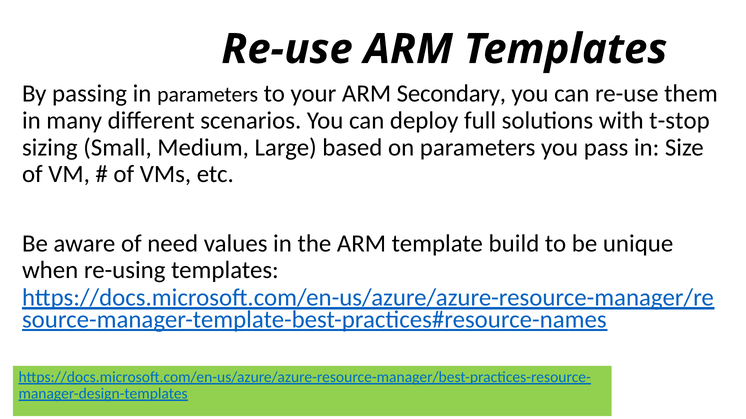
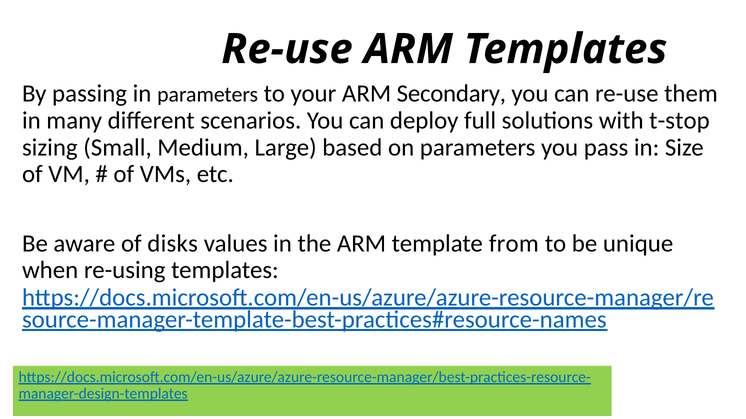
need: need -> disks (173, 244)
build: build -> from (514, 244)
